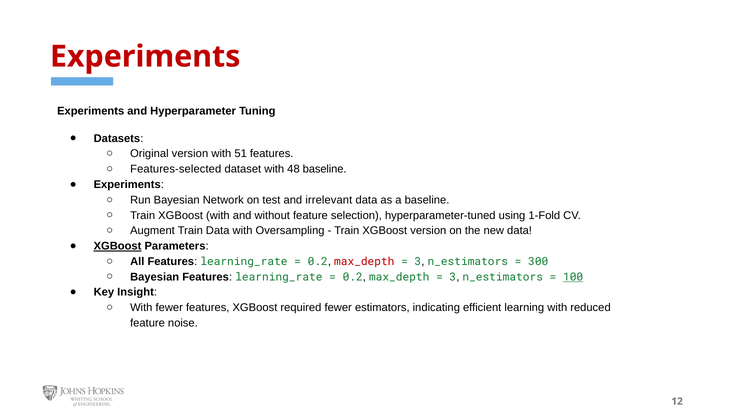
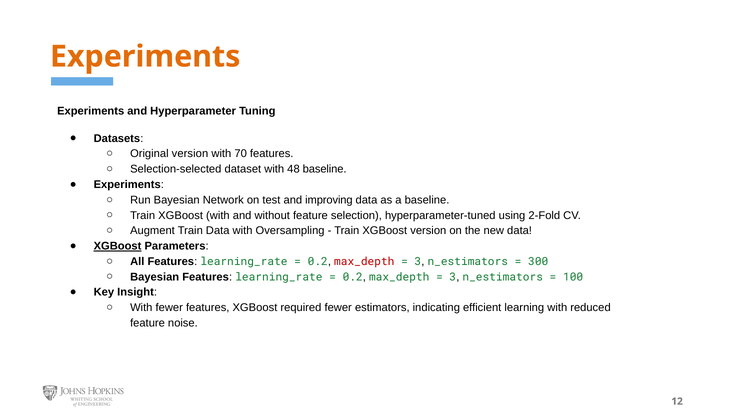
Experiments colour: red -> orange (145, 56)
51: 51 -> 70 (241, 154)
Features-selected: Features-selected -> Selection-selected (176, 169)
irrelevant: irrelevant -> improving (329, 200)
1-Fold: 1-Fold -> 2-Fold (544, 215)
100 underline: present -> none (573, 277)
